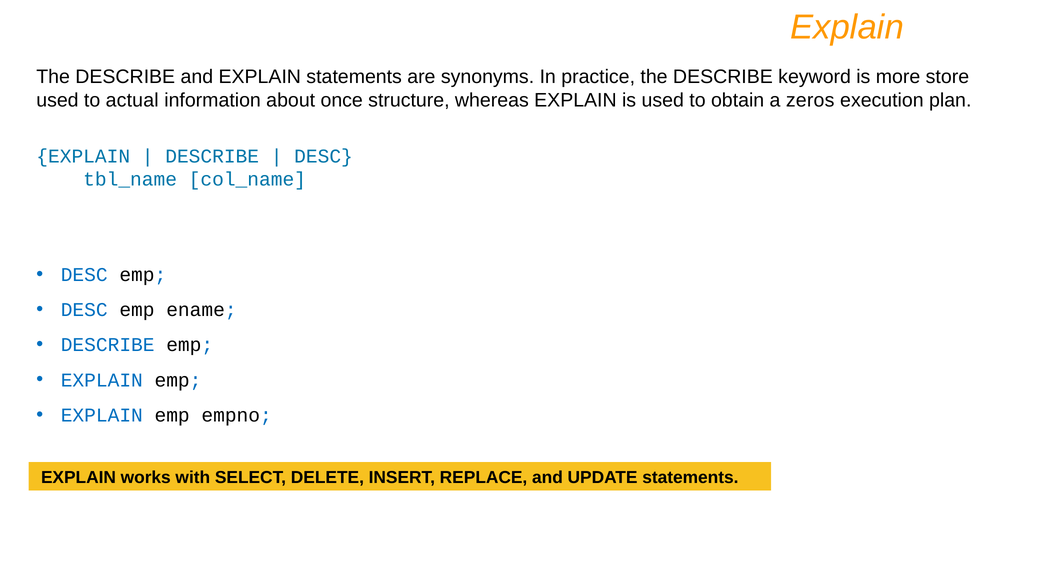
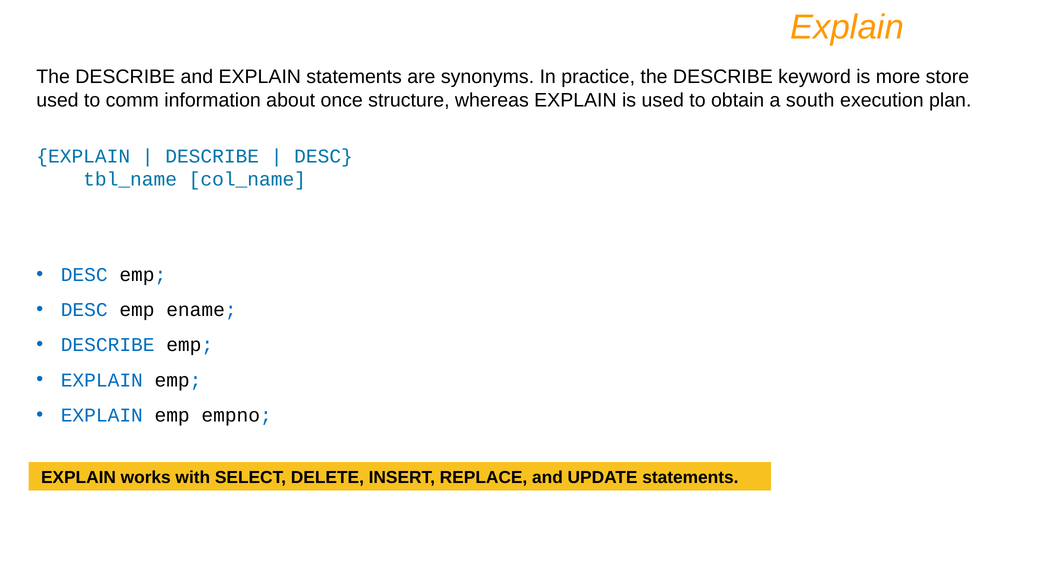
actual: actual -> comm (132, 100)
zeros: zeros -> south (810, 100)
